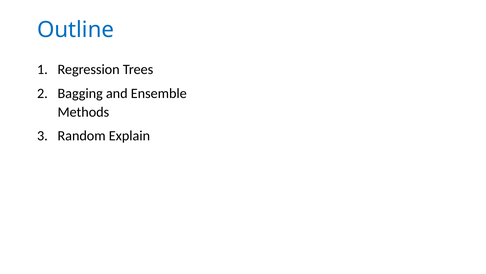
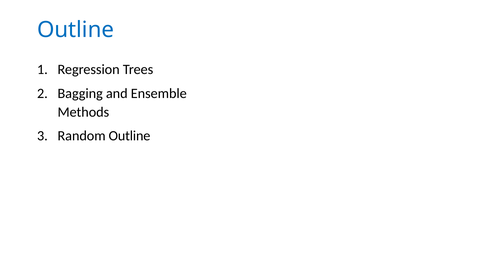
Random Explain: Explain -> Outline (130, 136)
